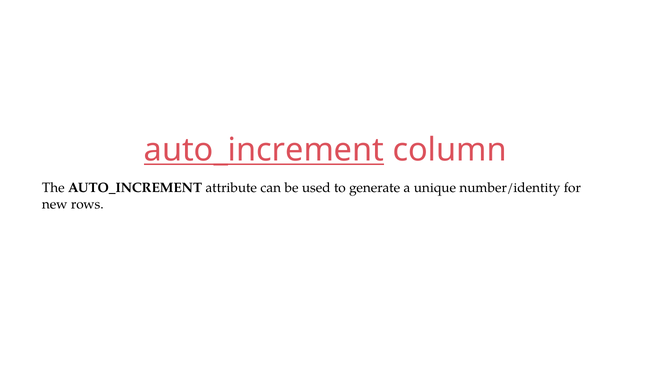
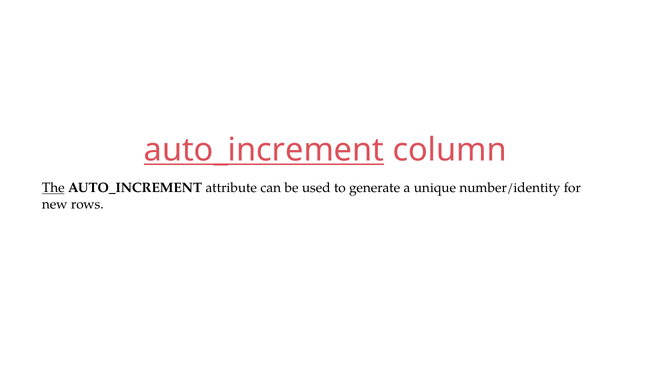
The underline: none -> present (53, 188)
